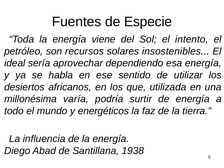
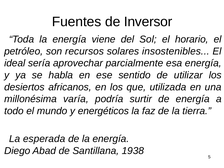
Especie: Especie -> Inversor (148, 22)
intento: intento -> horario (192, 39)
dependiendo: dependiendo -> parcialmente (134, 63)
influencia: influencia -> esperada (44, 139)
